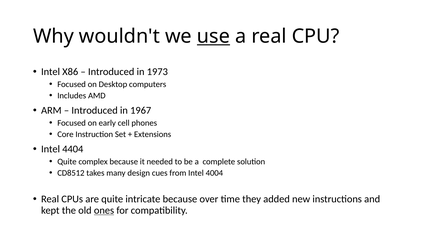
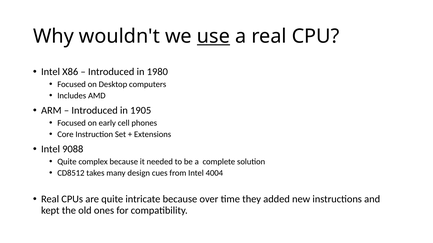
1973: 1973 -> 1980 (157, 72)
1967: 1967 -> 1905 (141, 111)
4404: 4404 -> 9088 (73, 149)
ones underline: present -> none (104, 211)
